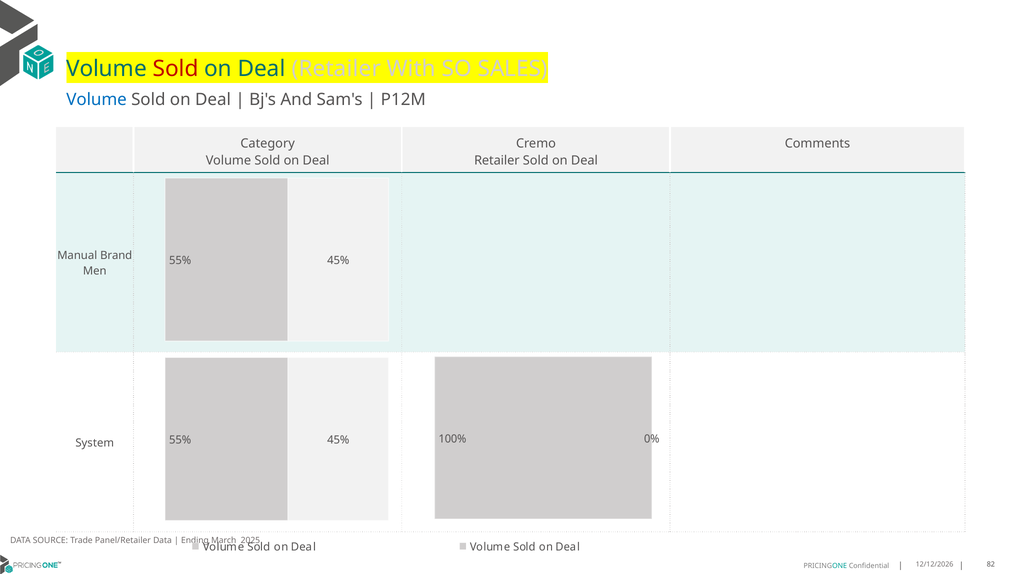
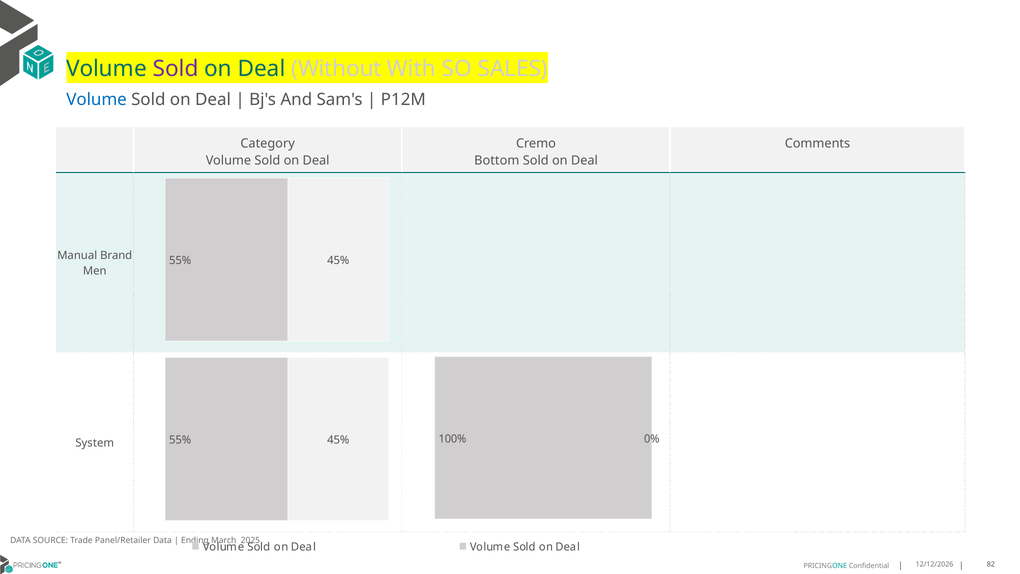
Sold colour: red -> purple (176, 69)
Deal Retailer: Retailer -> Without (337, 69)
Retailer: Retailer -> Bottom (497, 161)
